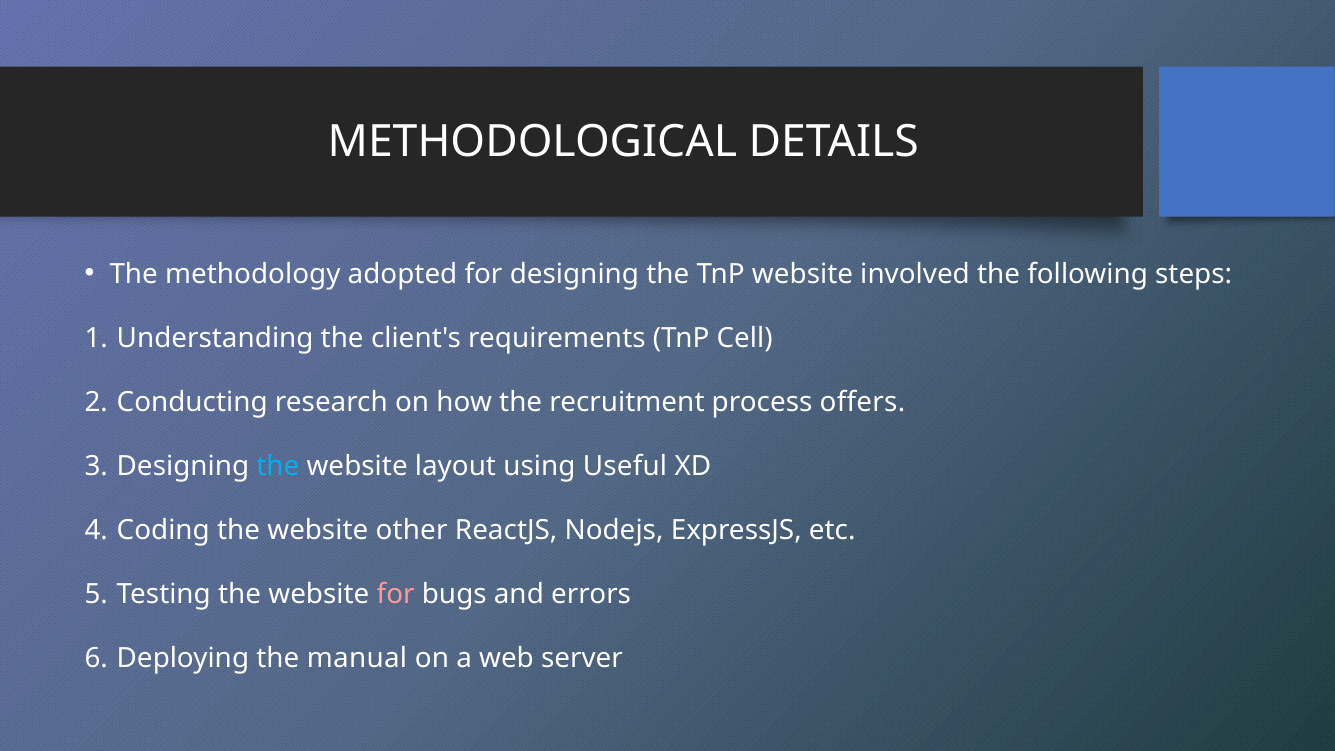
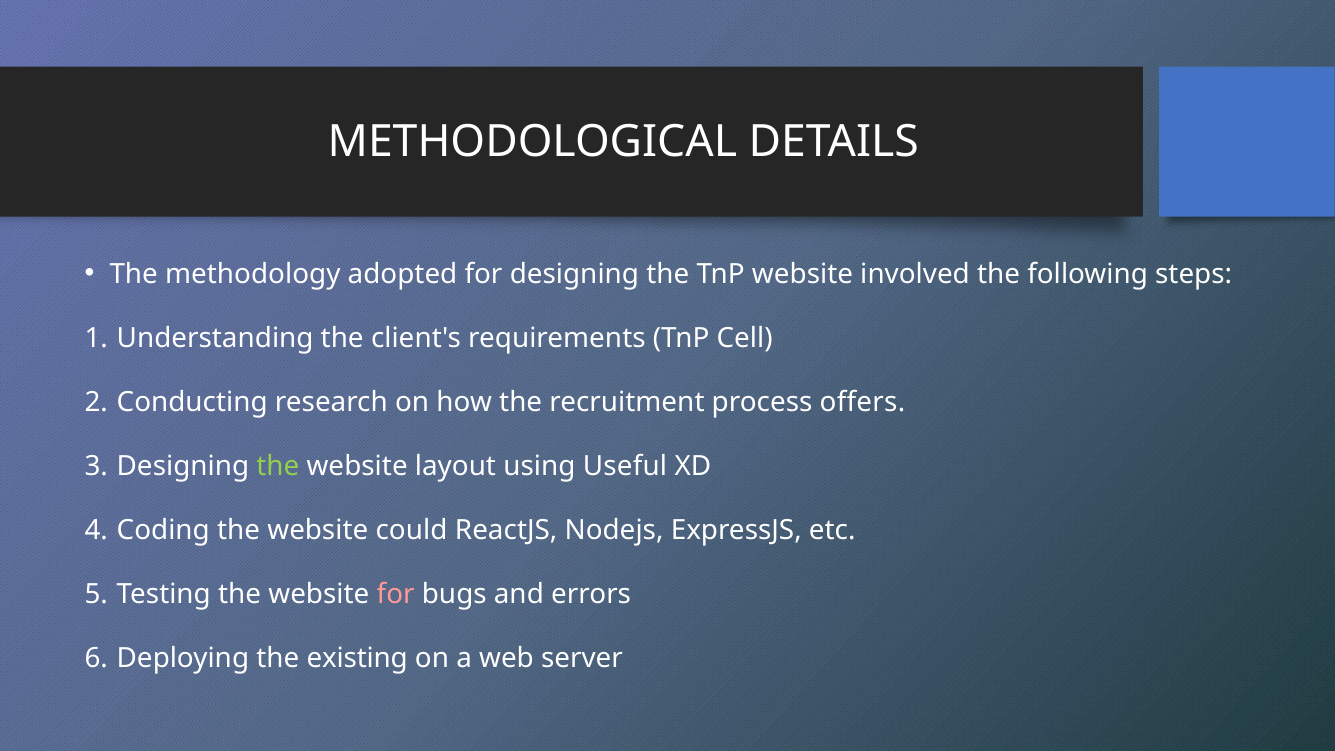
the colour: light blue -> light green (278, 466)
other: other -> could (412, 530)
manual: manual -> existing (357, 658)
